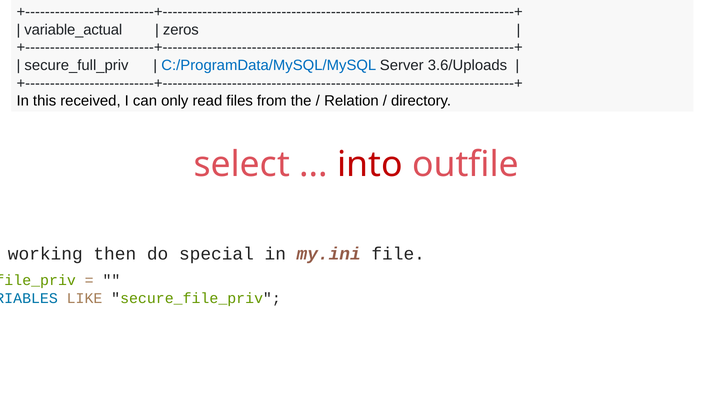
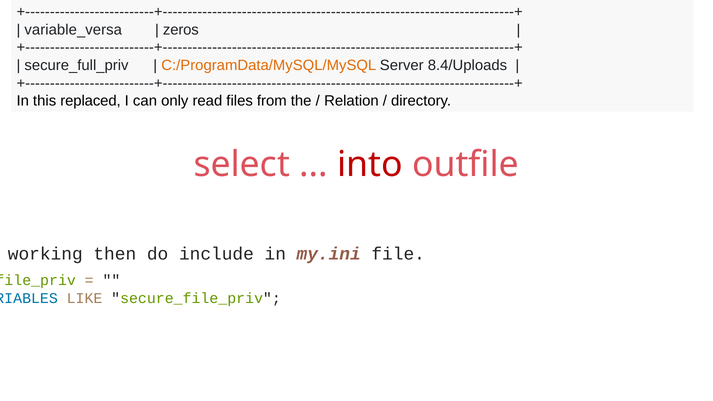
variable_actual: variable_actual -> variable_versa (73, 30)
C:/ProgramData/MySQL/MySQL colour: blue -> orange (269, 65)
3.6/Uploads: 3.6/Uploads -> 8.4/Uploads (467, 65)
received: received -> replaced (90, 101)
special: special -> include (216, 254)
